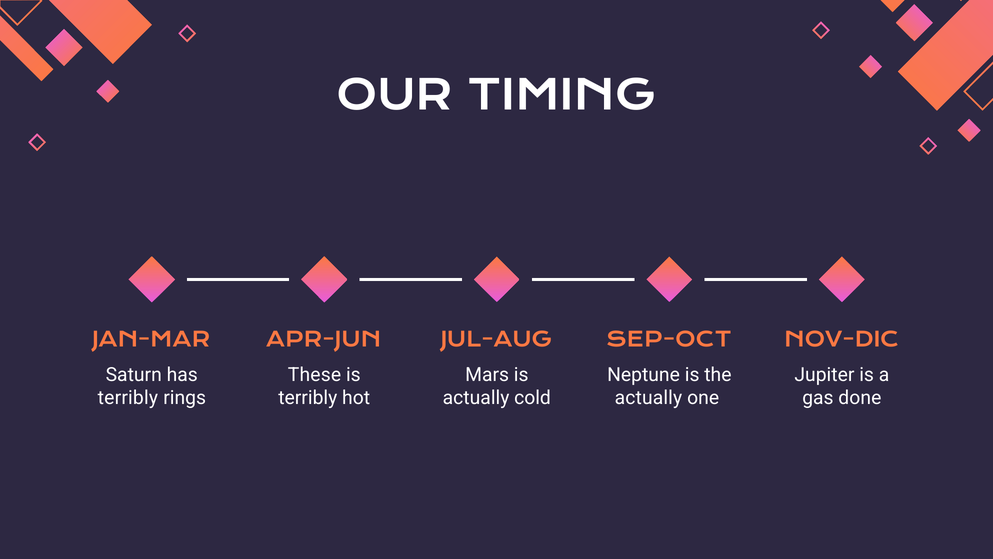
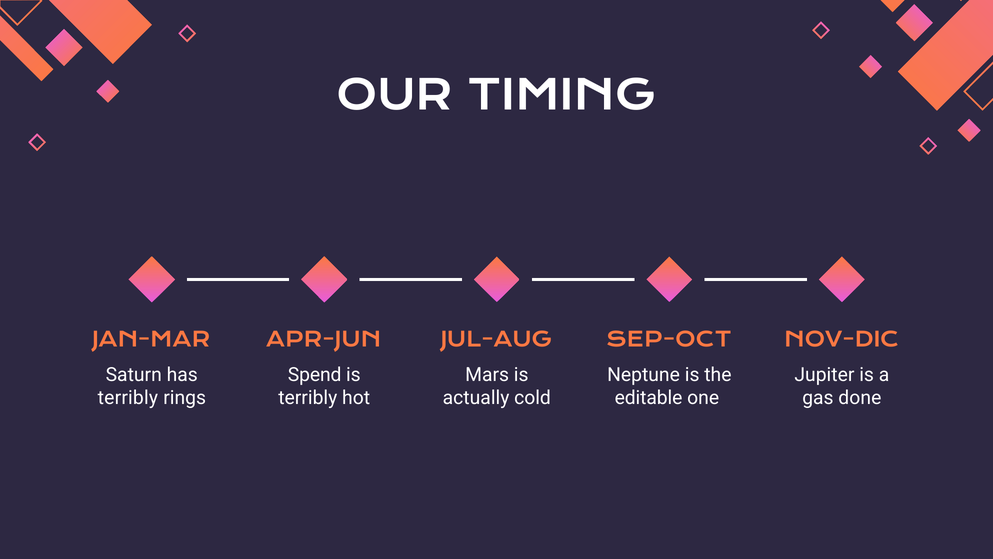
These: These -> Spend (315, 374)
actually: actually -> editable (649, 398)
